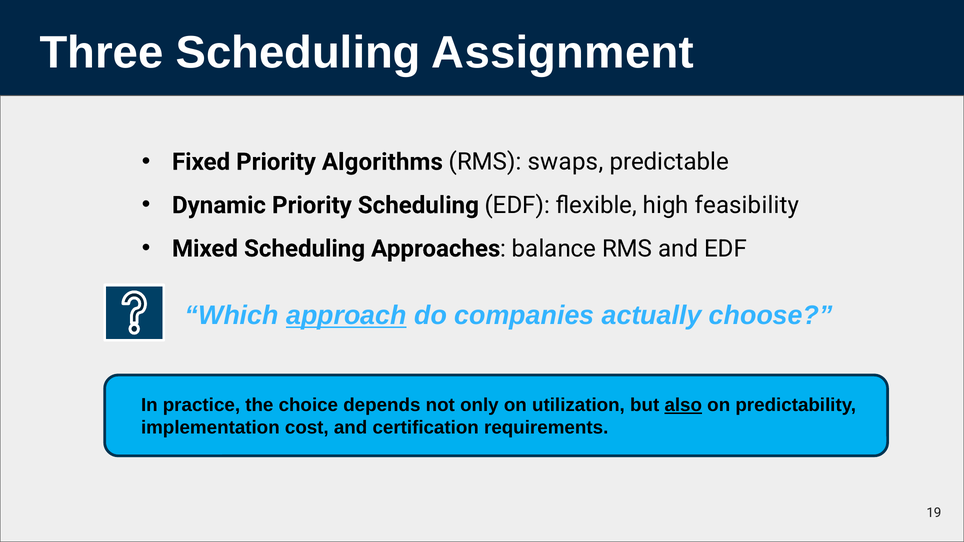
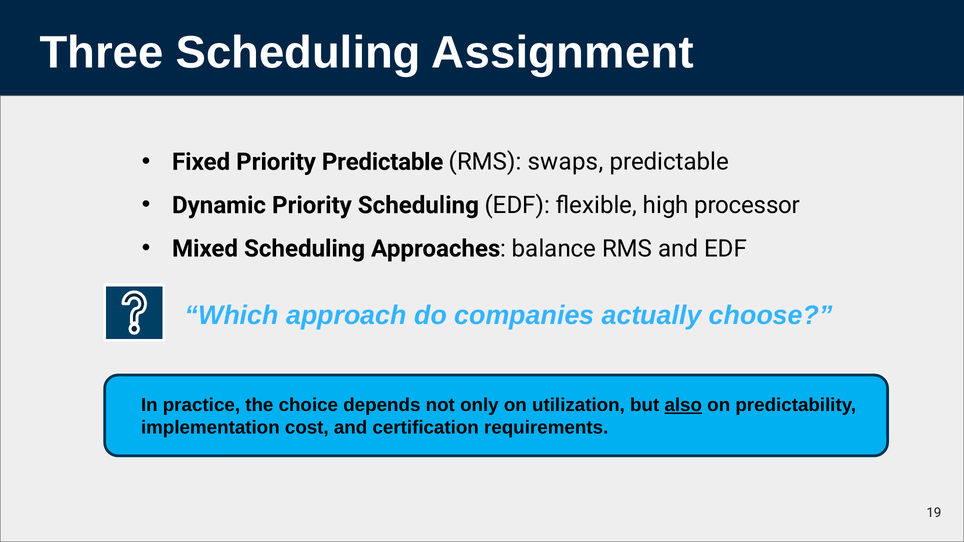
Priority Algorithms: Algorithms -> Predictable (383, 162)
feasibility: feasibility -> processor (747, 205)
approach underline: present -> none (346, 316)
